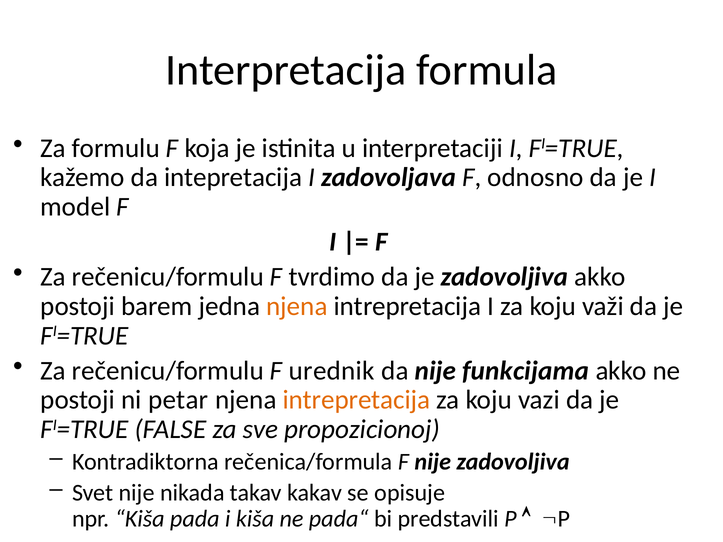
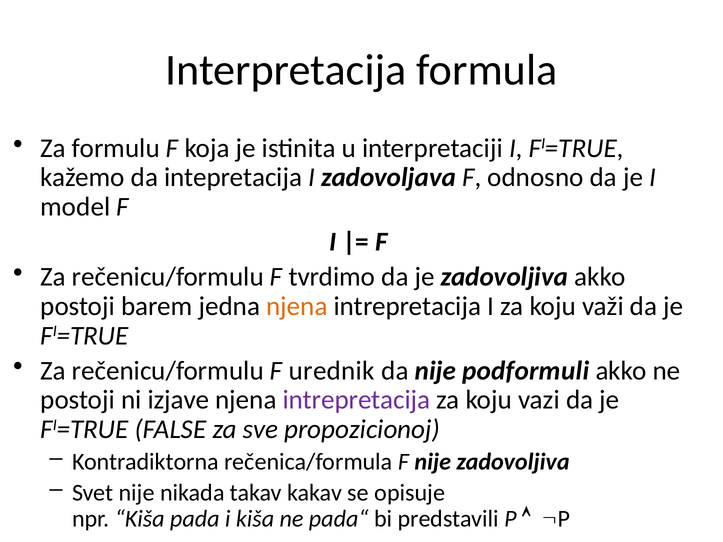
funkcijama: funkcijama -> podformuli (526, 371)
petar: petar -> izjave (178, 400)
intrepretacija colour: orange -> purple (356, 400)
